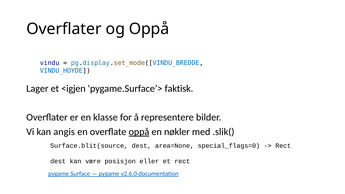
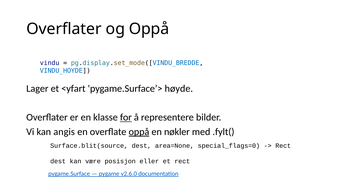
<igjen: <igjen -> <yfart (73, 88)
faktisk: faktisk -> høyde (179, 88)
for underline: none -> present (126, 117)
.slik(: .slik( -> .fylt( (223, 132)
